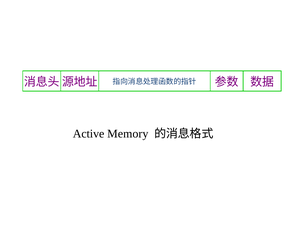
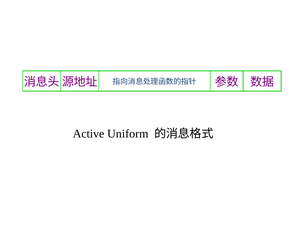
Memory: Memory -> Uniform (128, 134)
